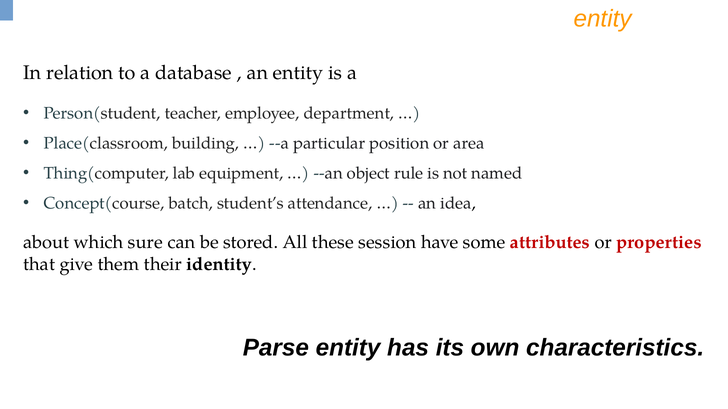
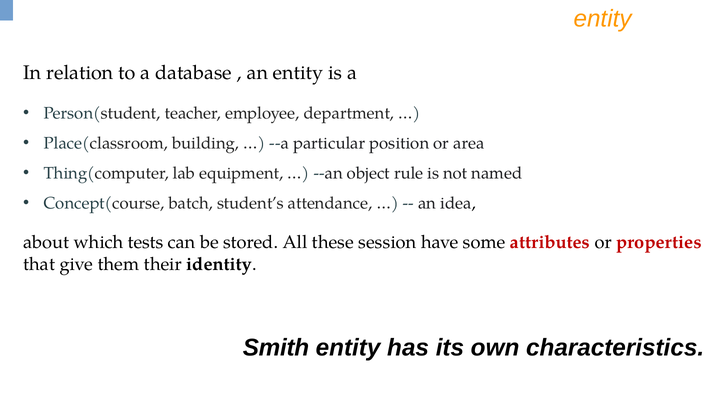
sure: sure -> tests (146, 243)
Parse: Parse -> Smith (276, 348)
